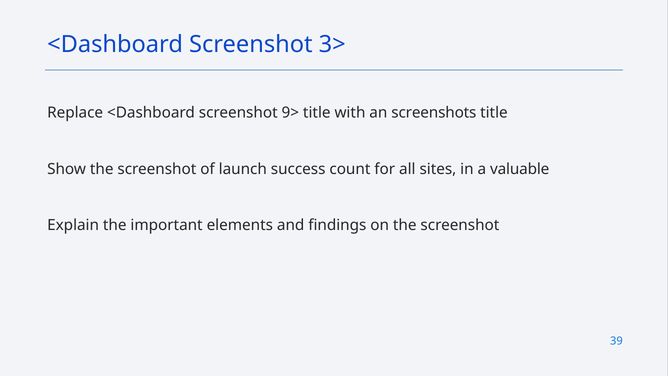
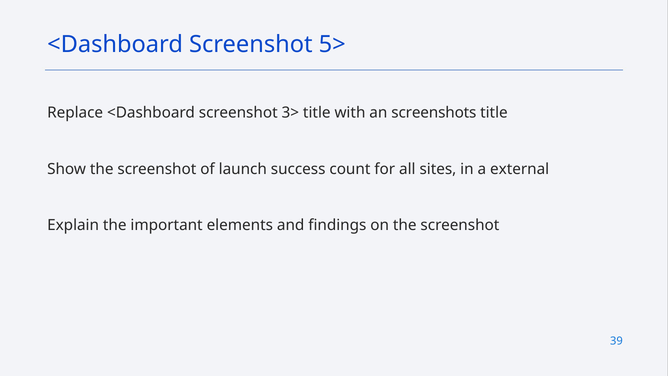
3>: 3> -> 5> (332, 45)
9>: 9> -> 3> (290, 113)
valuable: valuable -> external (520, 169)
